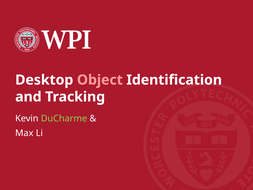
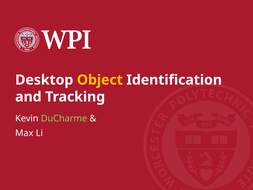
Object colour: pink -> yellow (100, 80)
